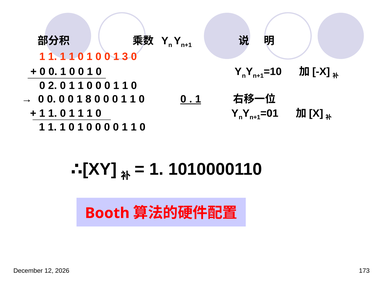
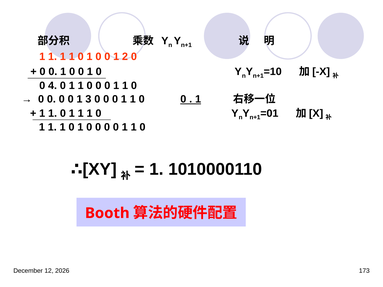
3: 3 -> 2 (125, 57)
2: 2 -> 4 (53, 86)
8: 8 -> 3 (88, 99)
